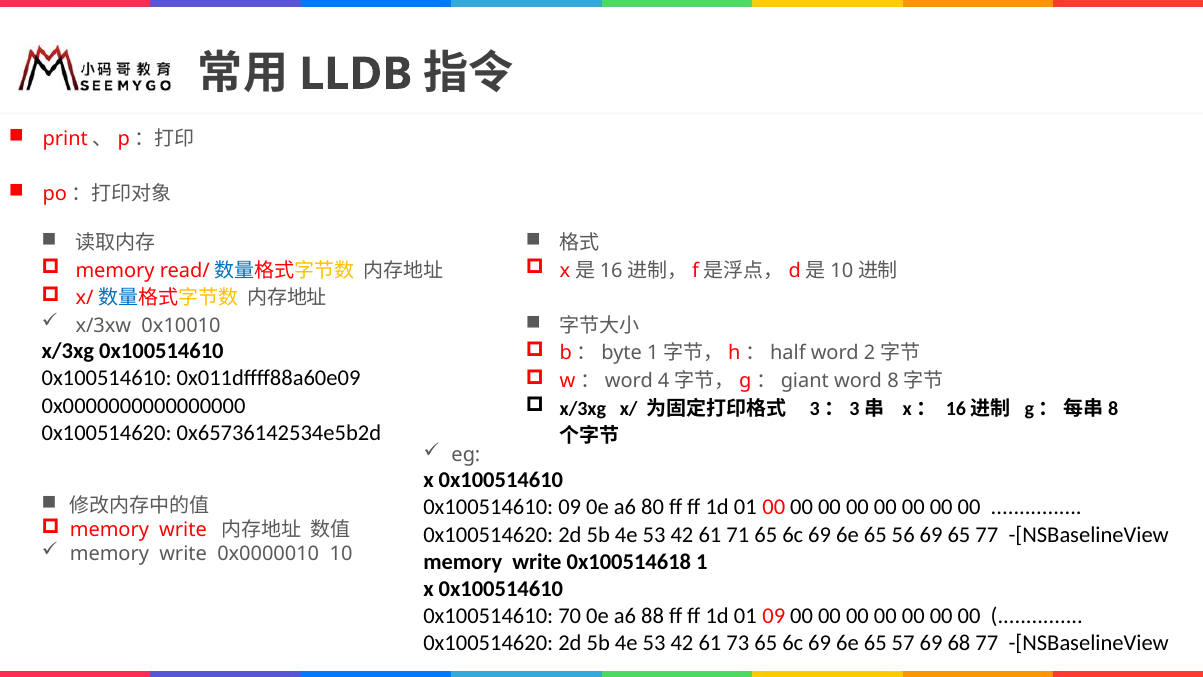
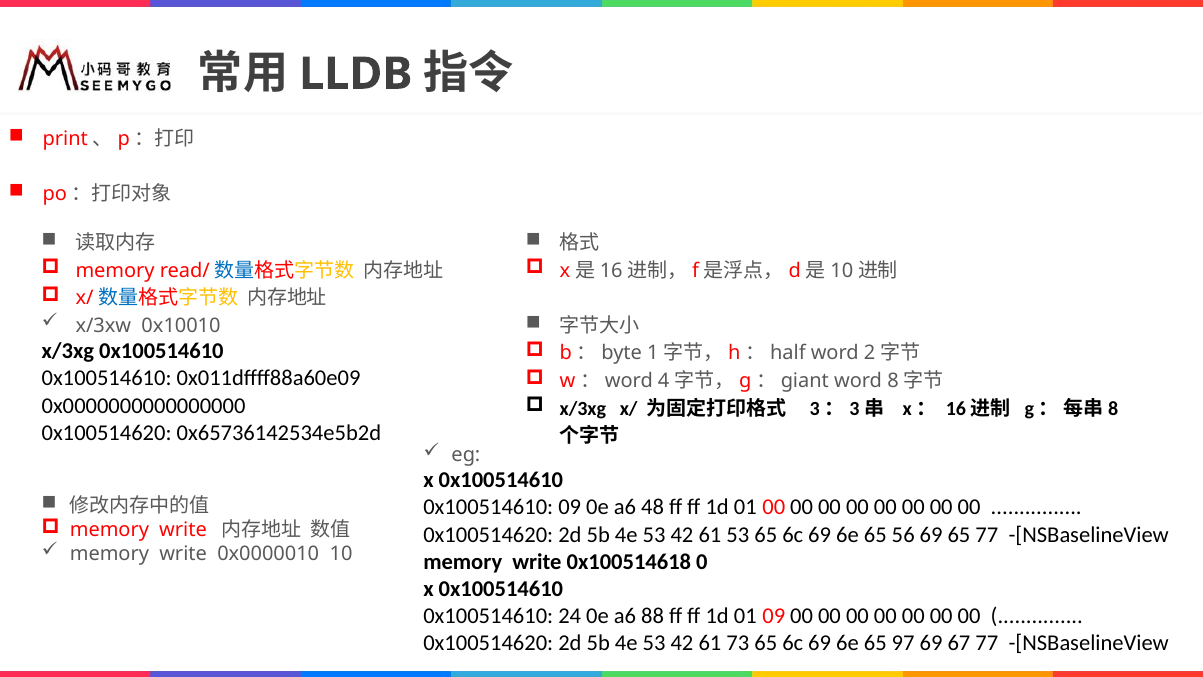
80: 80 -> 48 (653, 507)
61 71: 71 -> 53 (738, 534)
1: 1 -> 0 (702, 561)
70: 70 -> 24 (570, 616)
57: 57 -> 97 (903, 643)
68: 68 -> 67 (959, 643)
